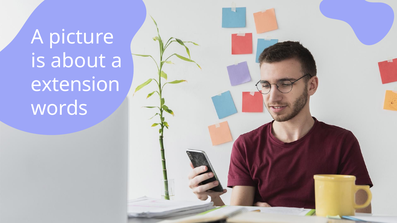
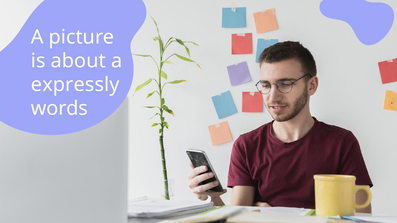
extension: extension -> expressly (75, 85)
